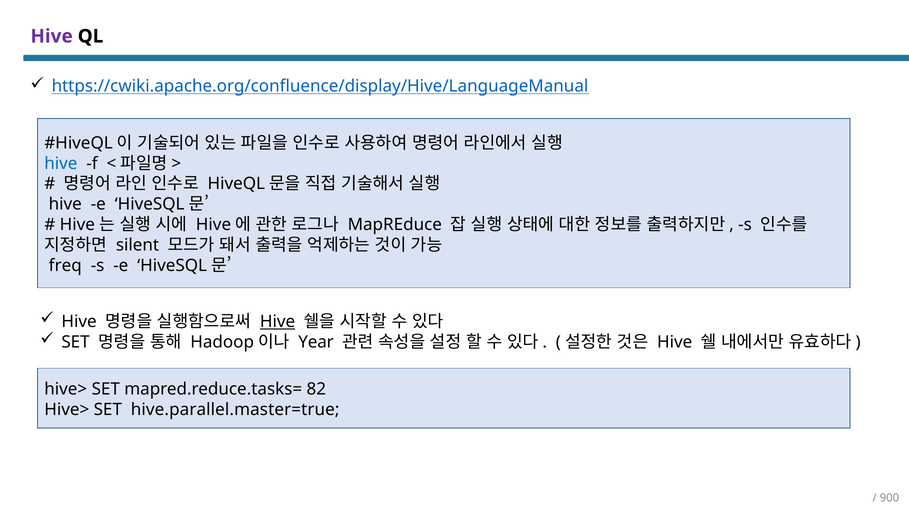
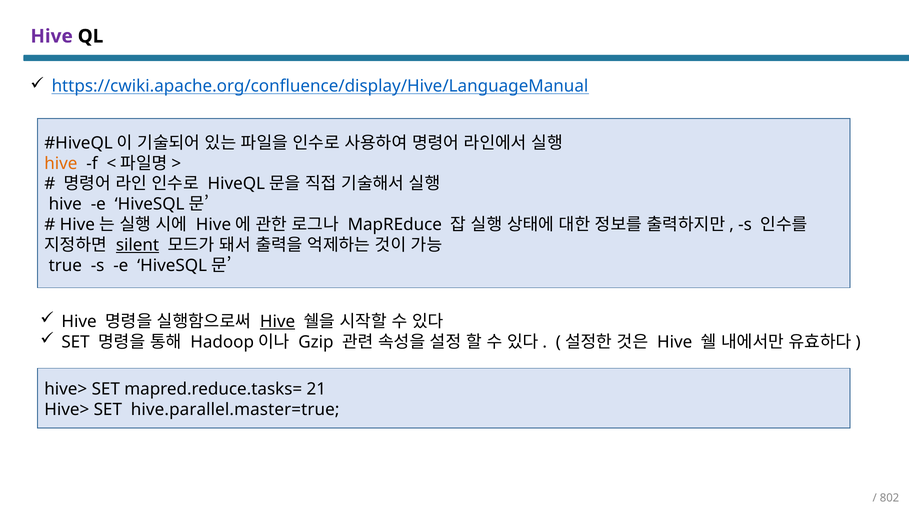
hive colour: blue -> orange (61, 163)
silent underline: none -> present (137, 245)
freq: freq -> true (65, 266)
Year: Year -> Gzip (316, 342)
82: 82 -> 21 (316, 389)
900: 900 -> 802 (890, 498)
